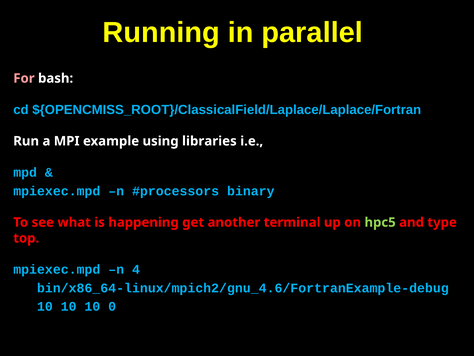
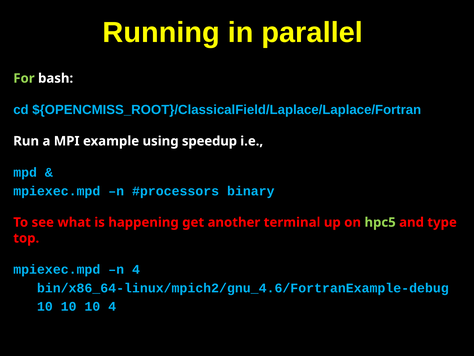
For colour: pink -> light green (24, 78)
libraries: libraries -> speedup (209, 141)
10 0: 0 -> 4 (112, 306)
